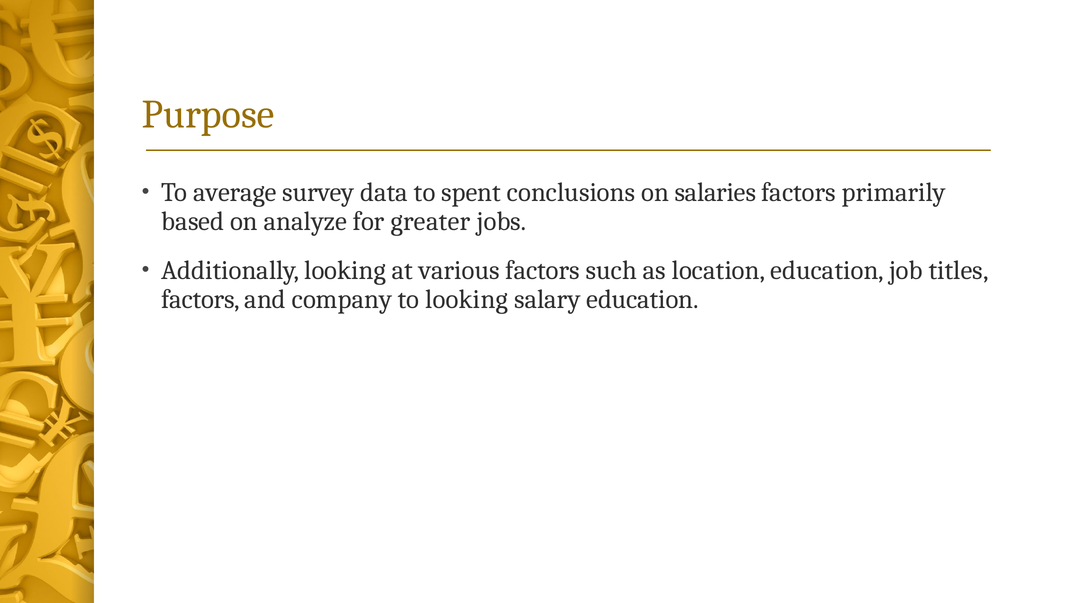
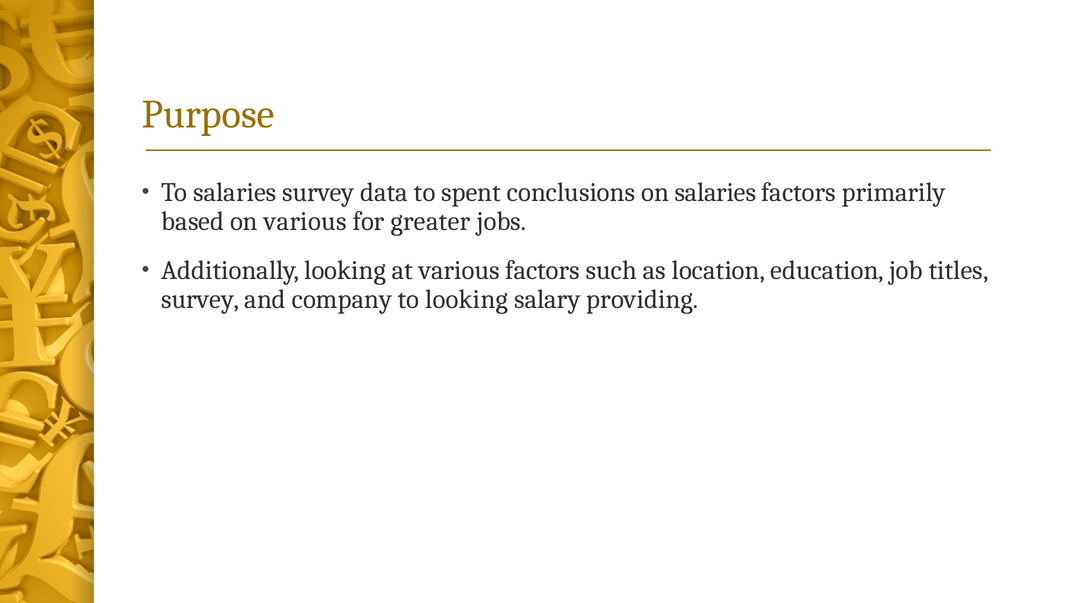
To average: average -> salaries (235, 192)
on analyze: analyze -> various (305, 221)
factors: factors -> survey (200, 299)
salary education: education -> providing (642, 299)
